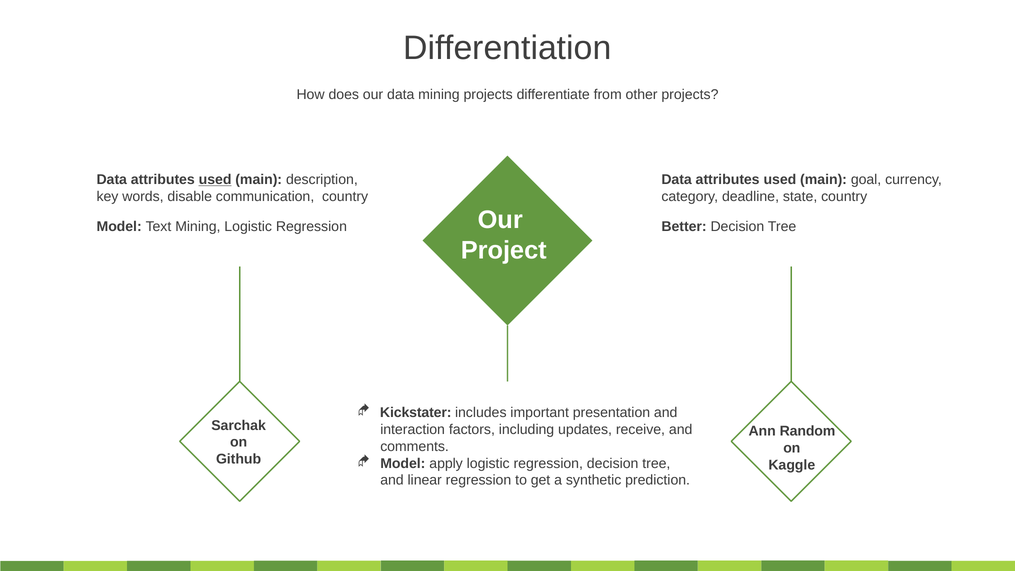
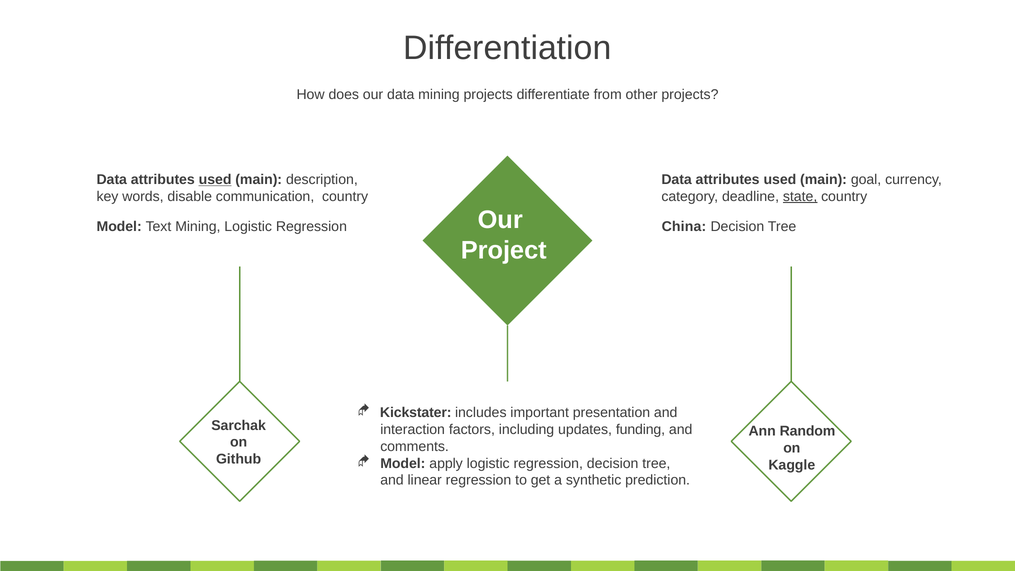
state underline: none -> present (800, 197)
Better: Better -> China (684, 227)
receive: receive -> funding (641, 429)
